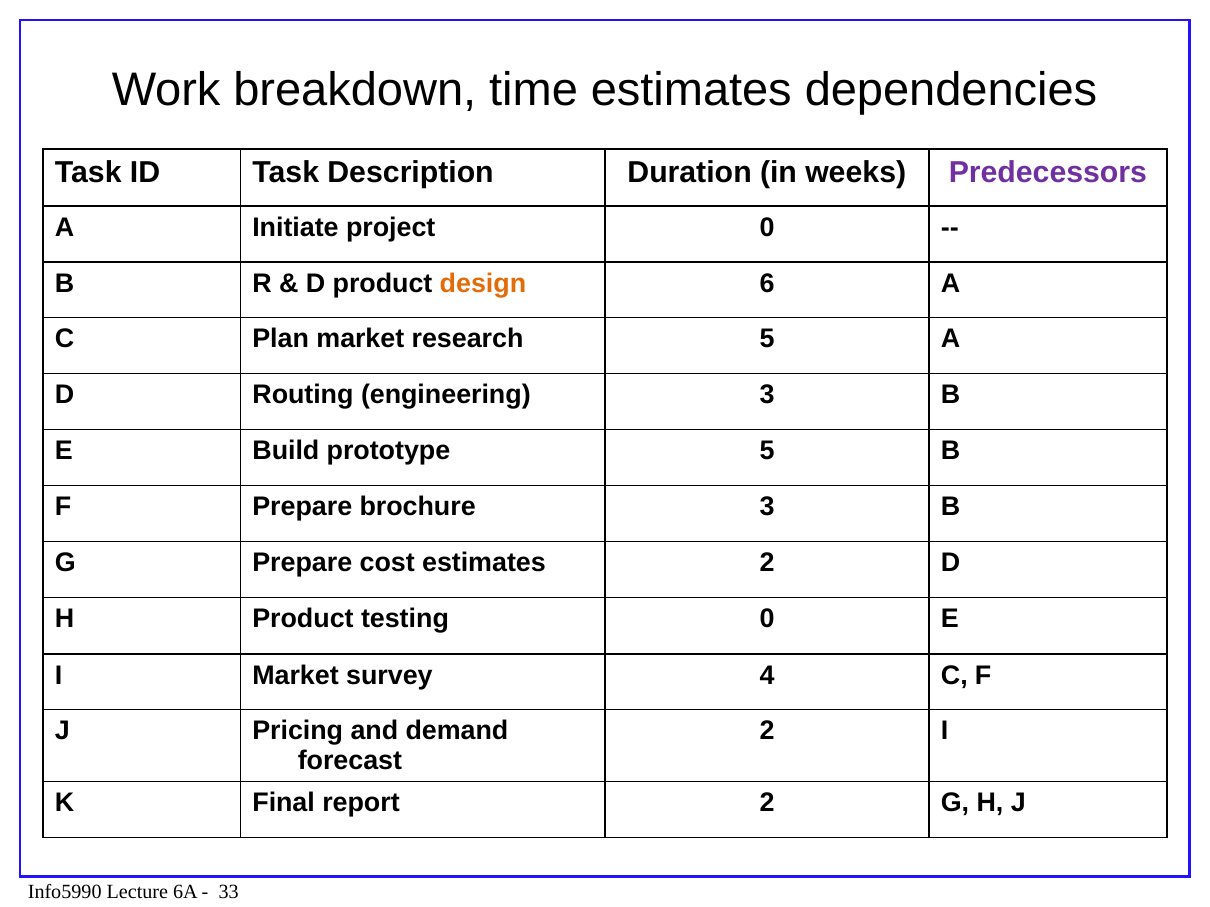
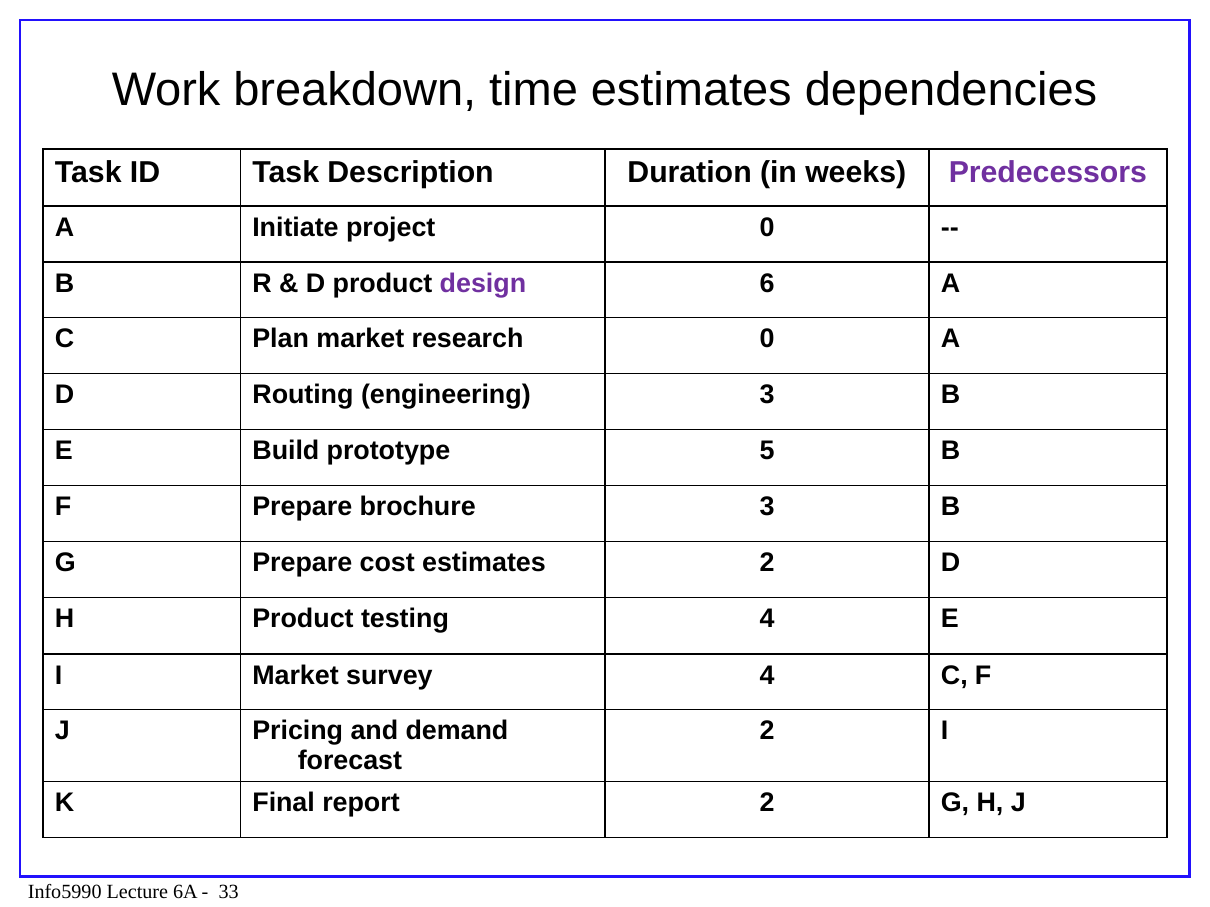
design colour: orange -> purple (483, 283)
research 5: 5 -> 0 (767, 339)
testing 0: 0 -> 4 (767, 619)
